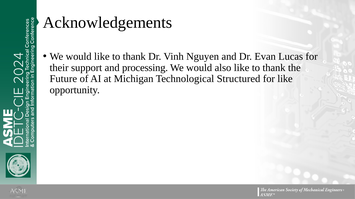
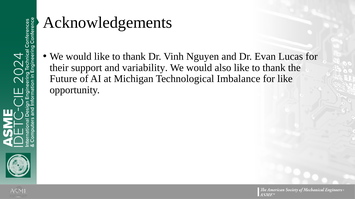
processing: processing -> variability (145, 68)
Structured: Structured -> Imbalance (239, 79)
